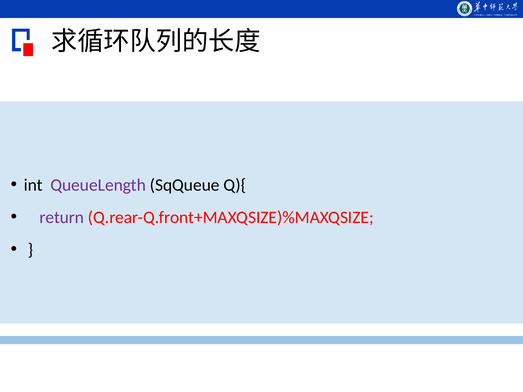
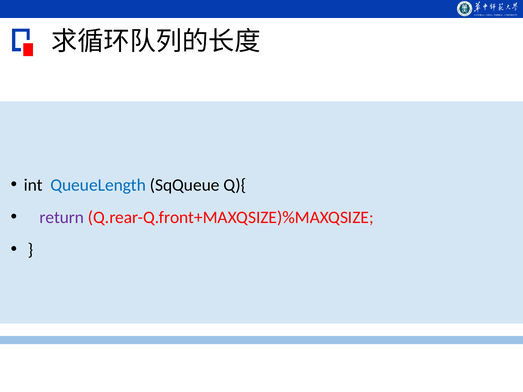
QueueLength colour: purple -> blue (98, 185)
